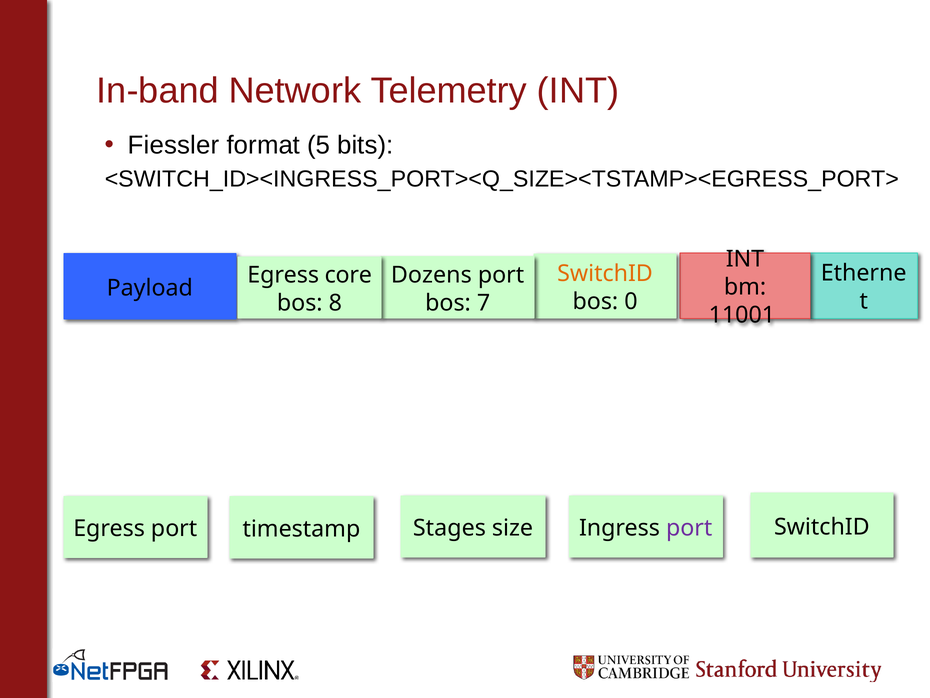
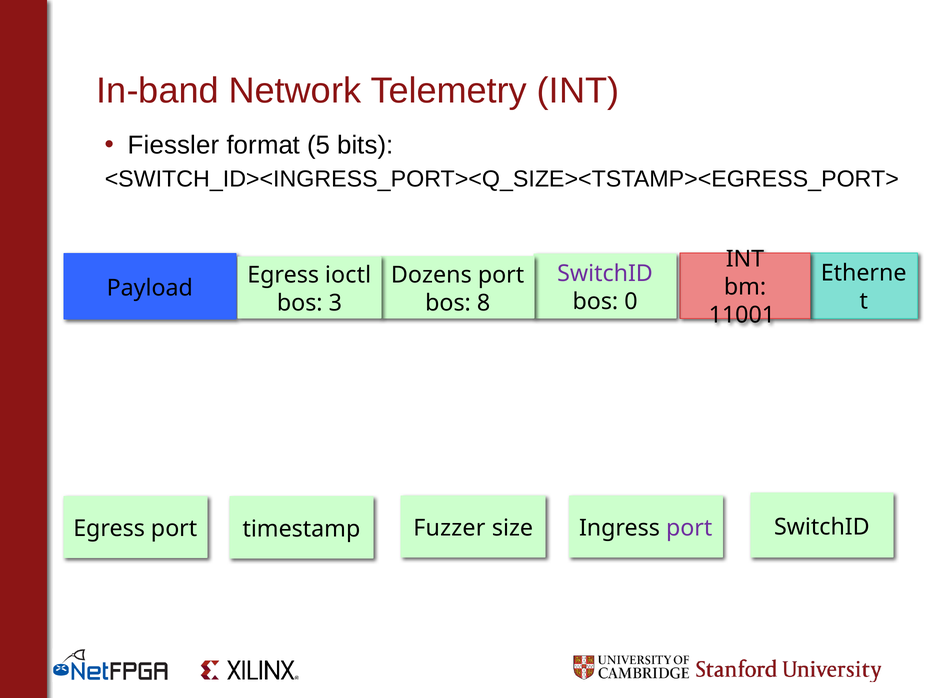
SwitchID colour: orange -> purple (605, 273)
core: core -> ioctl (348, 275)
7: 7 -> 8 (484, 303)
8: 8 -> 3 (335, 303)
Stages: Stages -> Fuzzer (449, 528)
